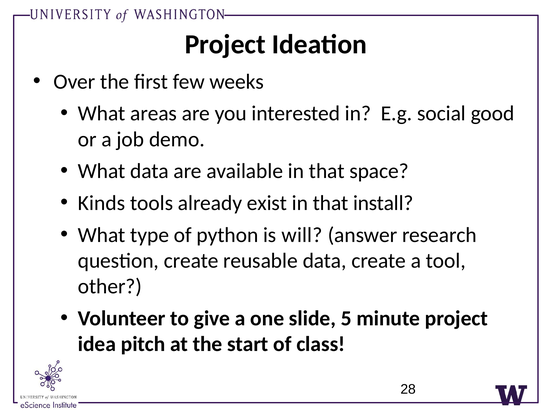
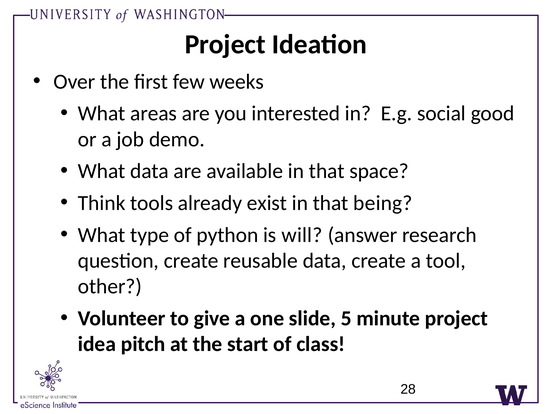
Kinds: Kinds -> Think (102, 203)
install: install -> being (383, 203)
